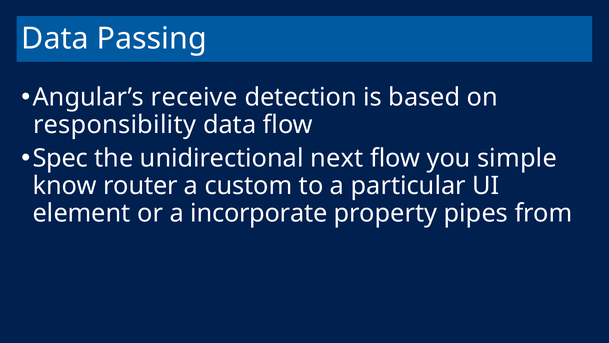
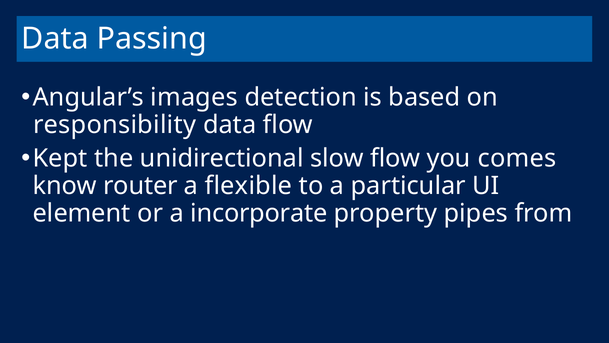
receive: receive -> images (194, 97)
Spec: Spec -> Kept (60, 158)
next: next -> slow (337, 158)
simple: simple -> comes (517, 158)
custom: custom -> flexible (248, 186)
